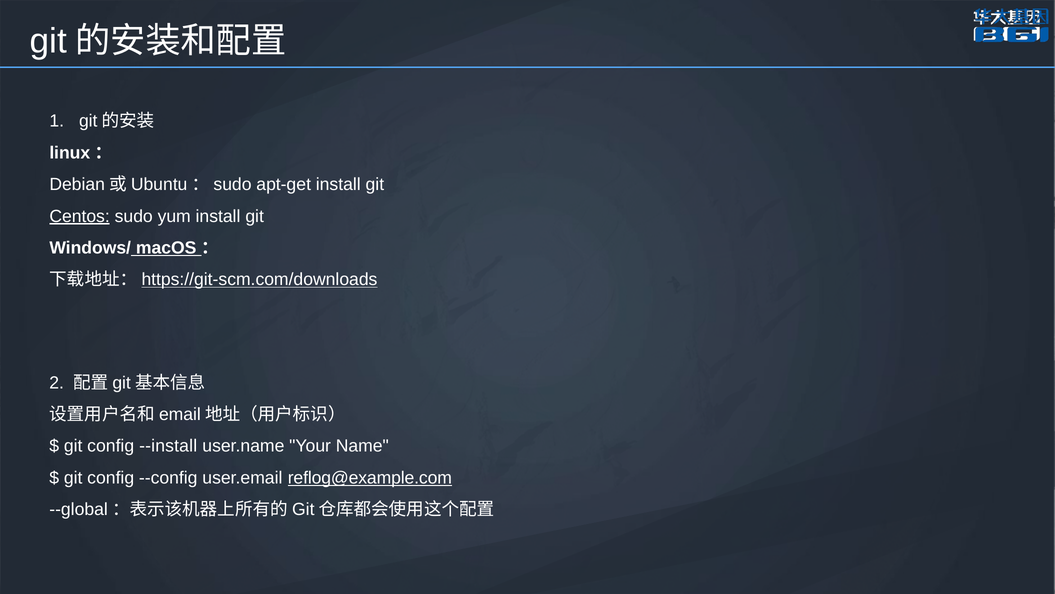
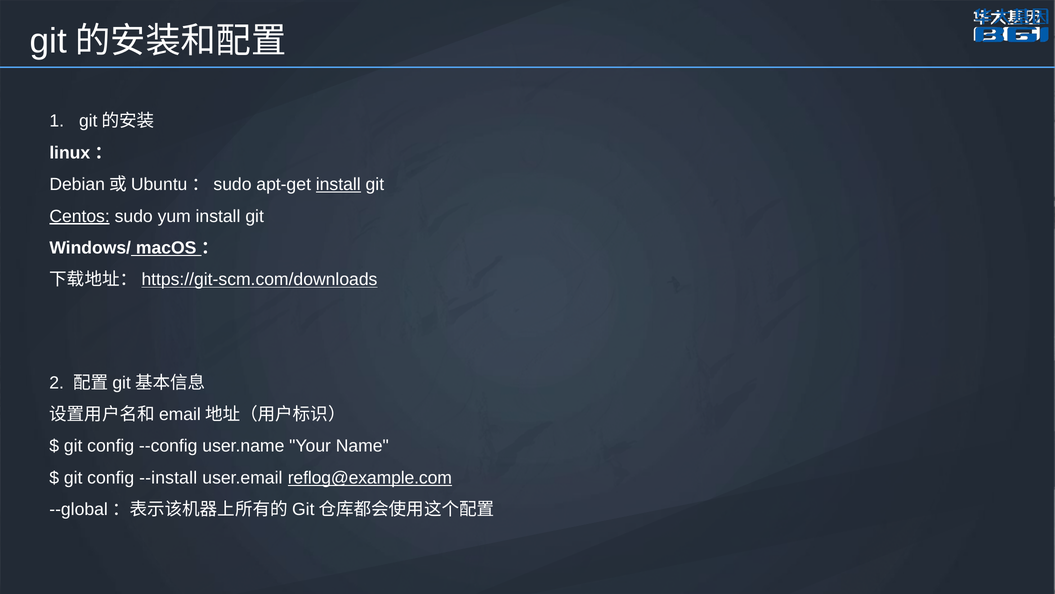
install underline: none -> present (338, 184)
--install: --install -> --config (168, 446)
--config: --config -> --install (168, 477)
